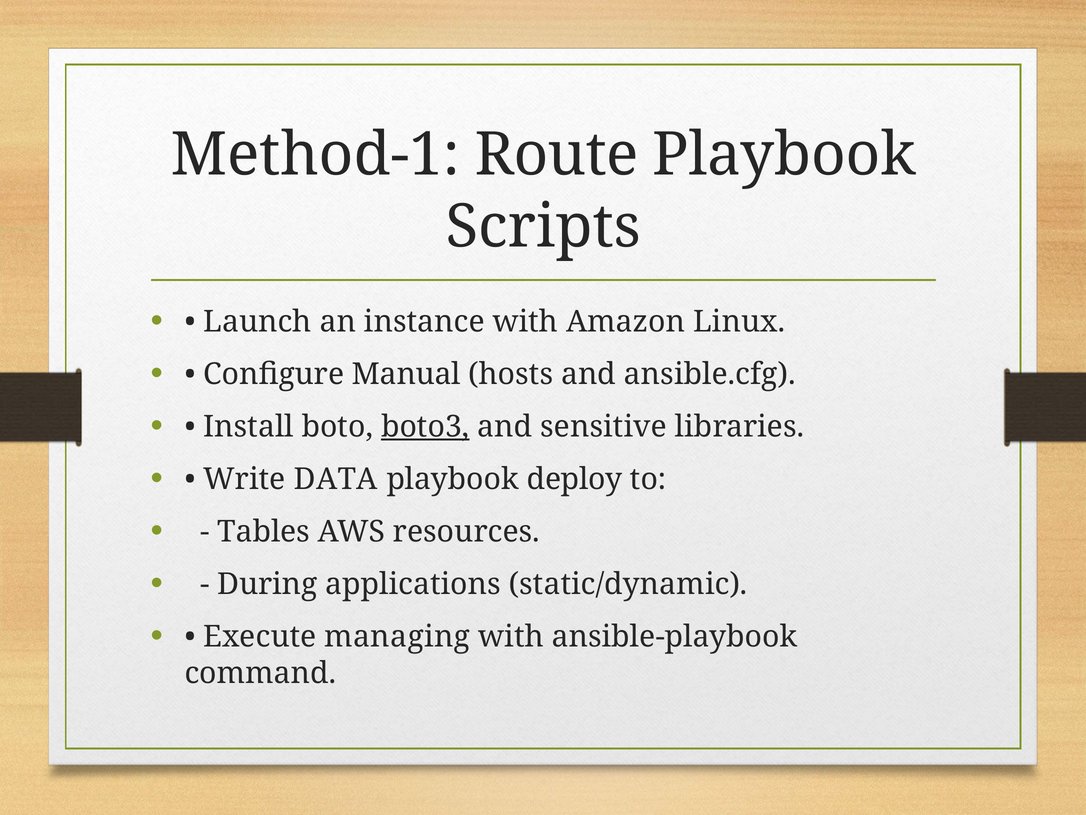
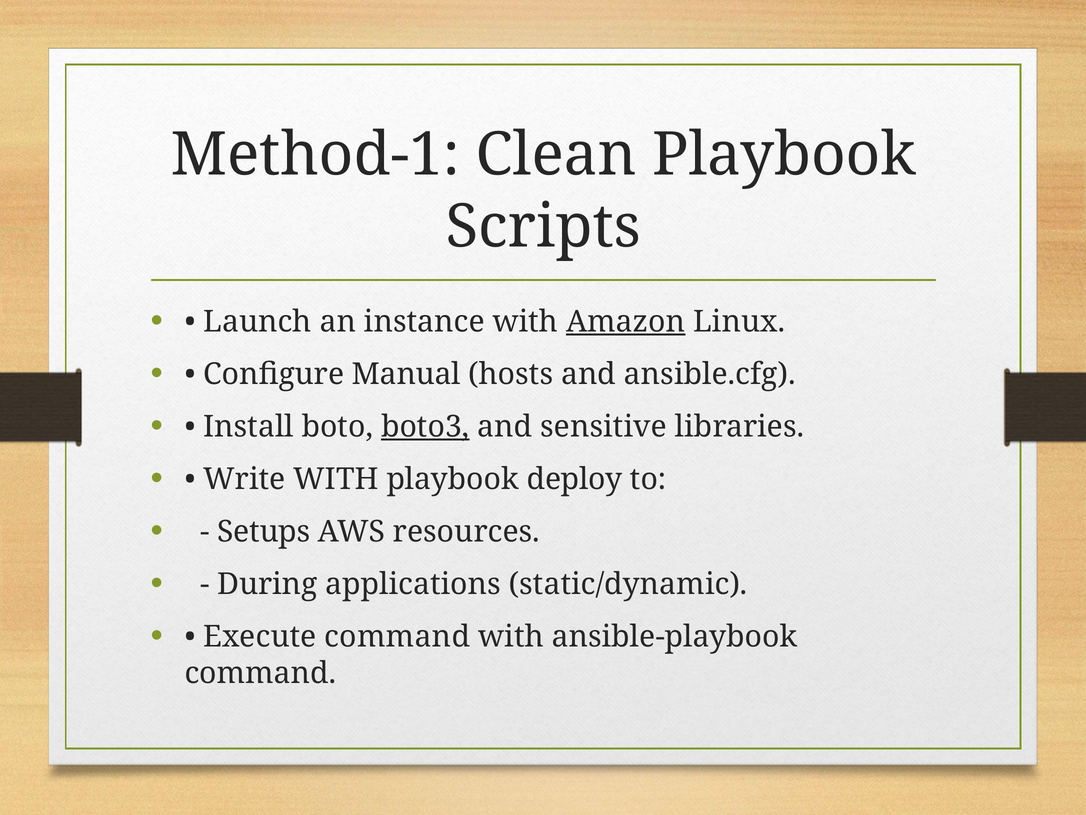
Route: Route -> Clean (556, 154)
Amazon underline: none -> present (626, 321)
Write DATA: DATA -> WITH (336, 479)
Tables: Tables -> Setups (264, 531)
Execute managing: managing -> command (397, 636)
